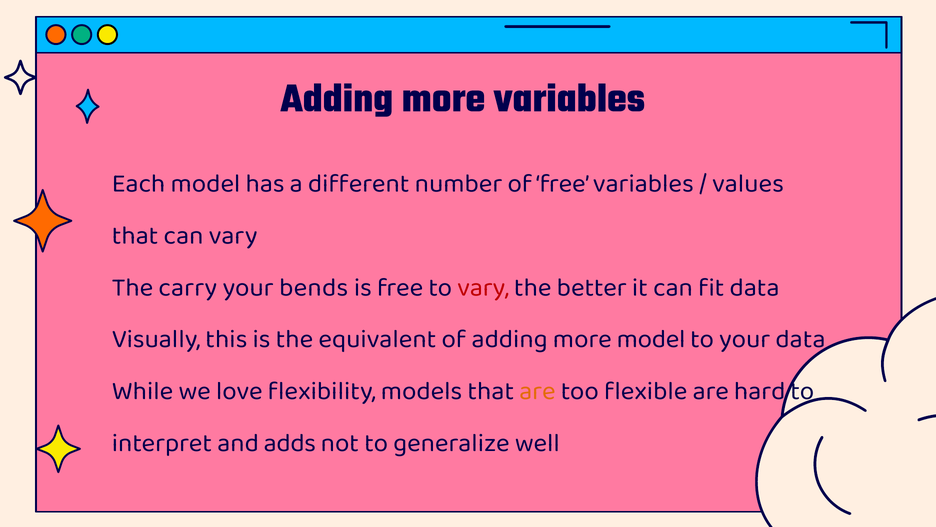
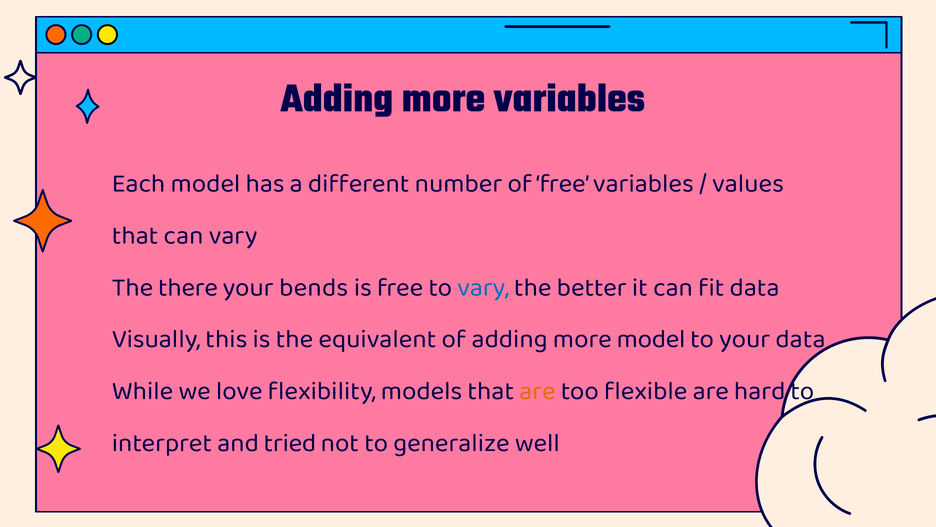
carry: carry -> there (188, 287)
vary colour: red -> blue (483, 287)
adds: adds -> tried (290, 442)
